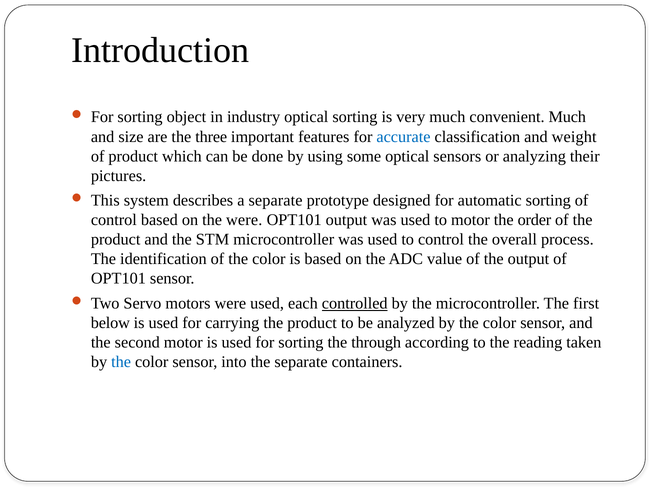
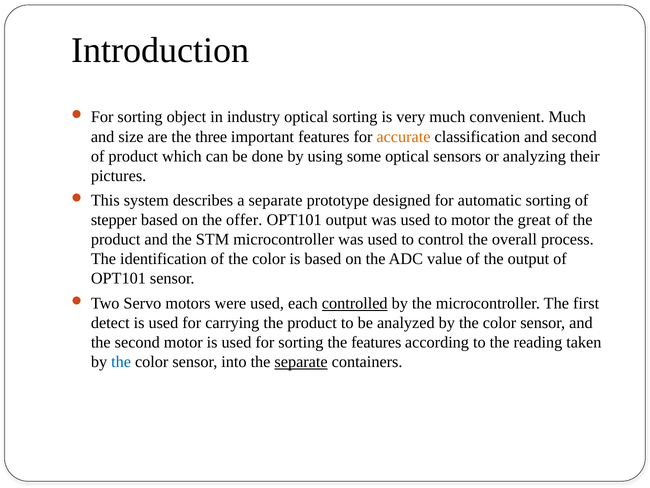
accurate colour: blue -> orange (403, 137)
and weight: weight -> second (574, 137)
control: control -> stepper (114, 220)
the were: were -> offer (244, 220)
order: order -> great (534, 220)
below: below -> detect (110, 323)
the through: through -> features (376, 342)
separate underline: none -> present (301, 362)
